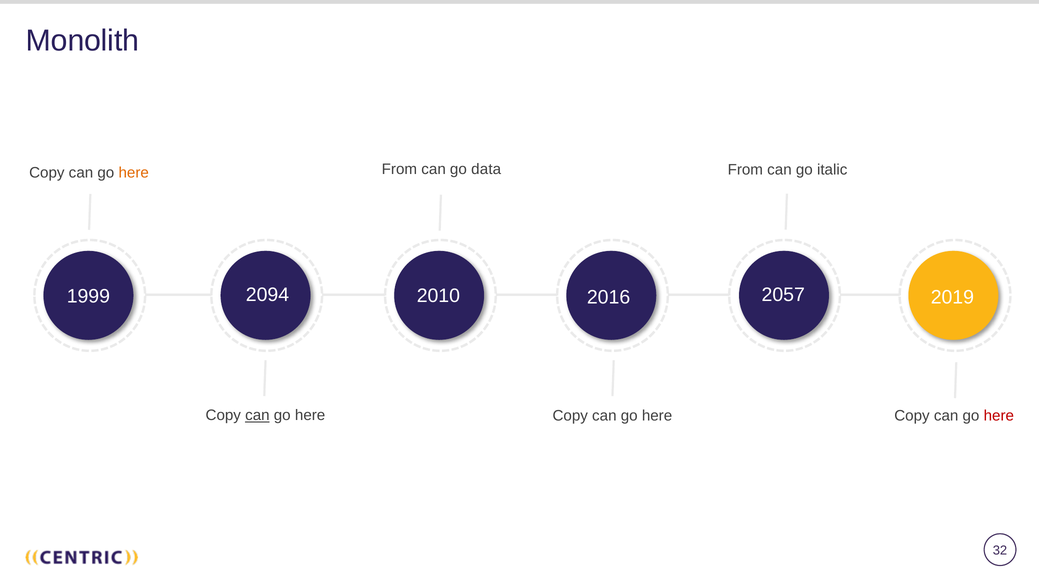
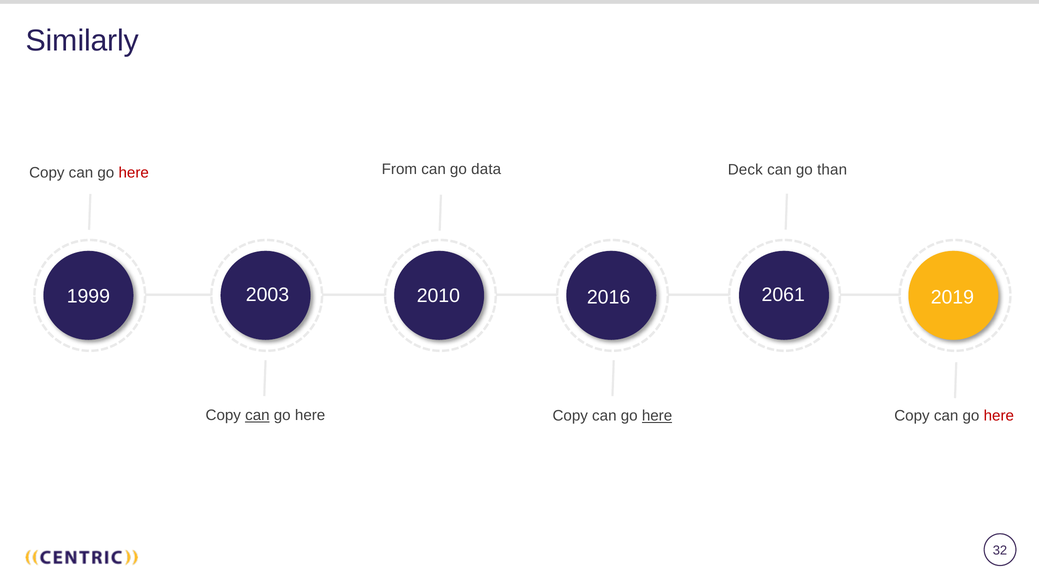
Monolith: Monolith -> Similarly (82, 41)
From: From -> Deck (745, 170)
italic: italic -> than (832, 170)
here colour: orange -> red (134, 173)
2094: 2094 -> 2003 (268, 295)
2057: 2057 -> 2061 (783, 294)
here underline: none -> present (657, 416)
